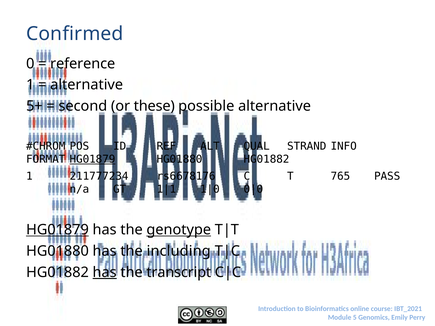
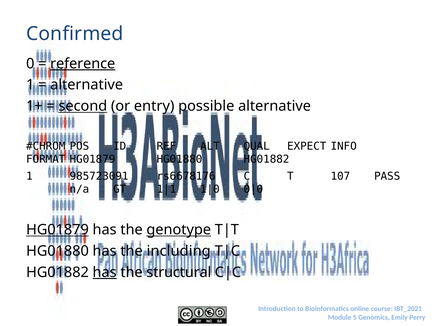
reference underline: none -> present (83, 64)
5+: 5+ -> 1+ (34, 106)
second underline: none -> present (83, 106)
these: these -> entry (154, 106)
STRAND: STRAND -> EXPECT (307, 146)
HG01879 underline: present -> none (92, 159)
211777234: 211777234 -> 985723091 (99, 176)
765: 765 -> 107 (340, 176)
transcript: transcript -> structural (179, 272)
